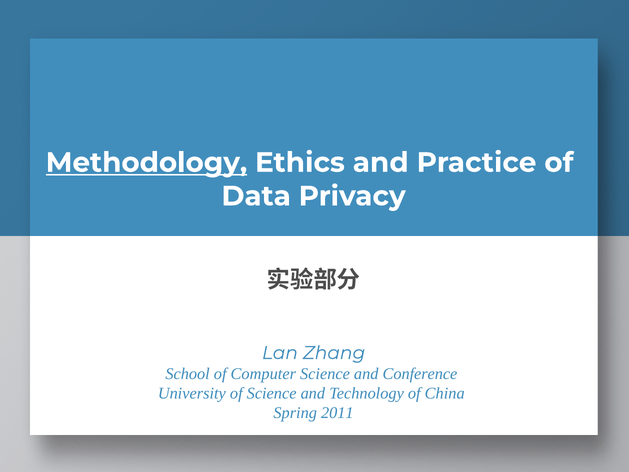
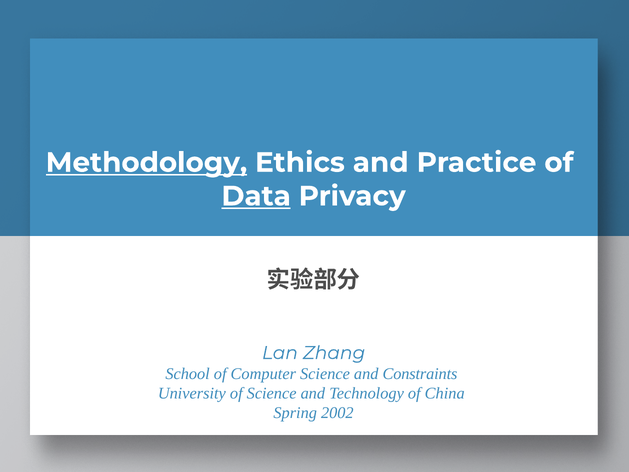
Data underline: none -> present (256, 196)
Conference: Conference -> Constraints (420, 374)
2011: 2011 -> 2002 (337, 413)
